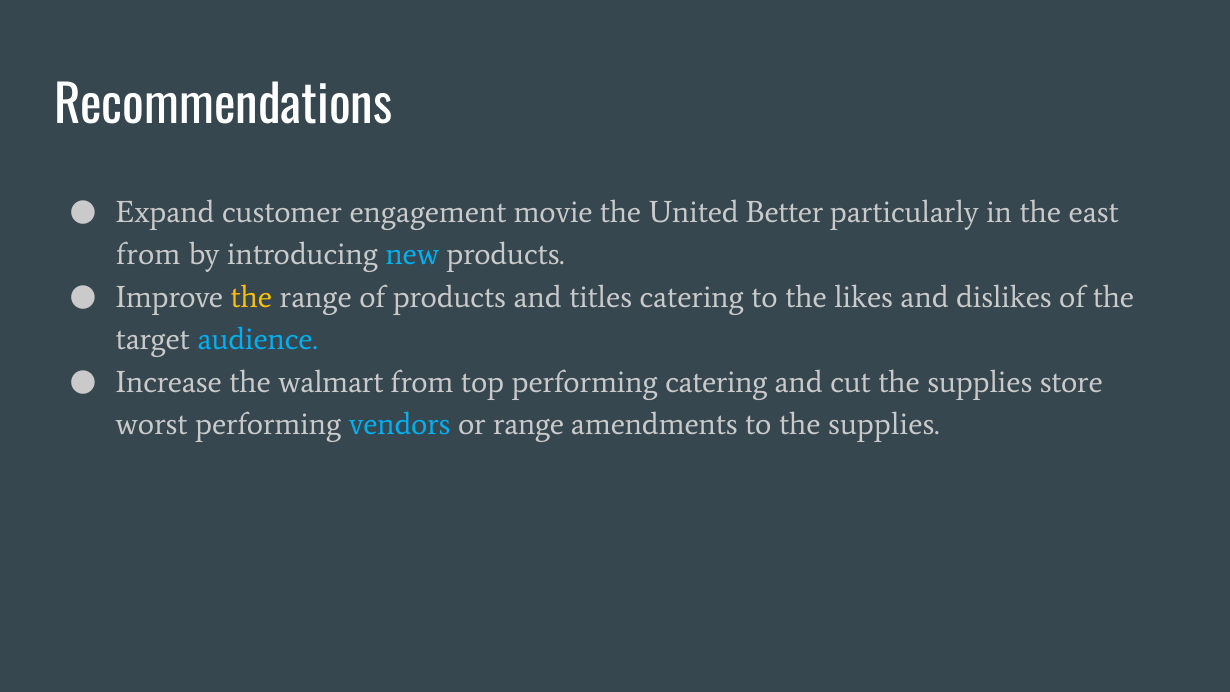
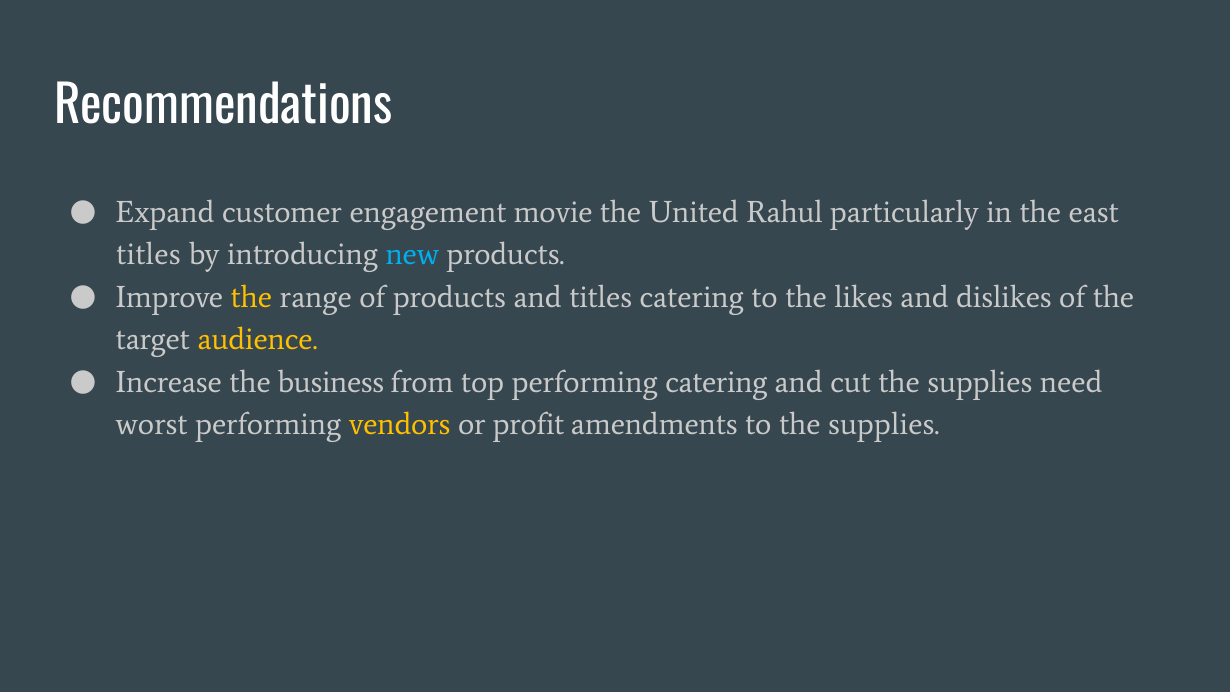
Better: Better -> Rahul (784, 212)
from: from -> titles (148, 255)
audience colour: light blue -> yellow (258, 340)
walmart: walmart -> business (331, 382)
store: store -> need (1071, 382)
vendors colour: light blue -> yellow (400, 424)
or range: range -> profit (529, 424)
